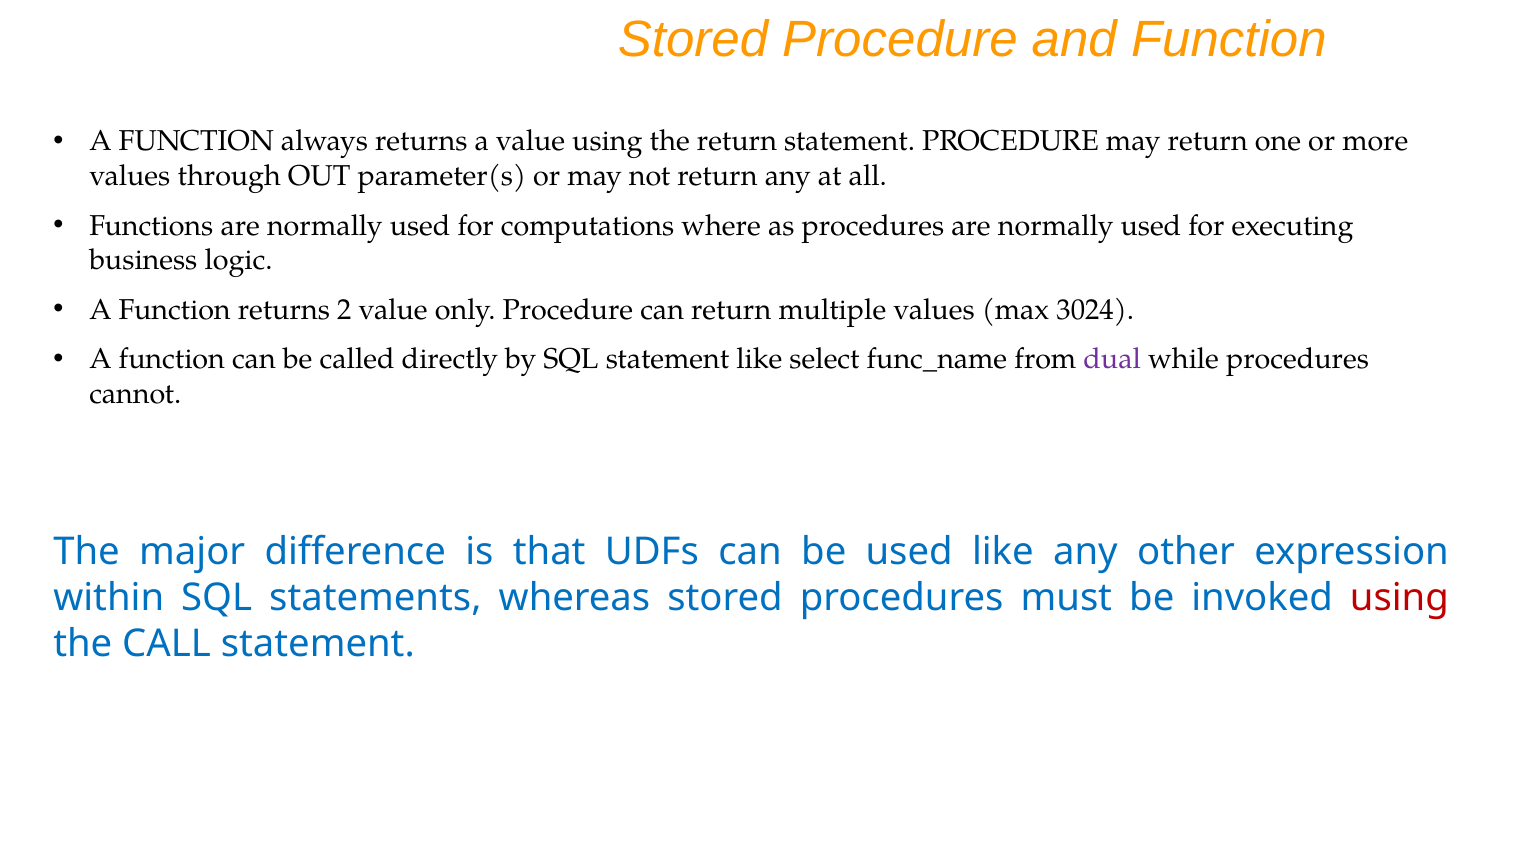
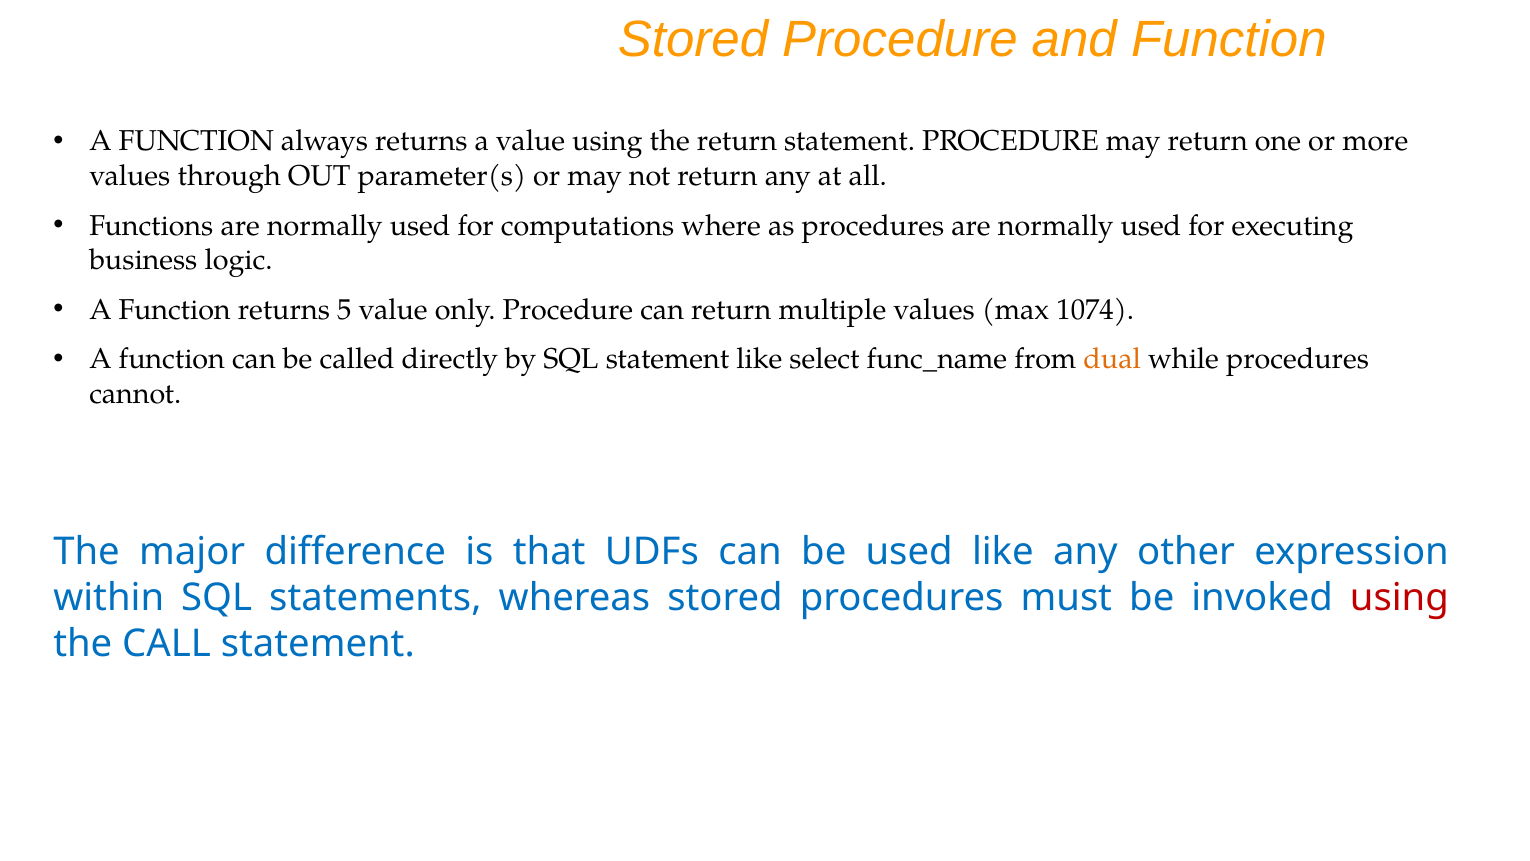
2: 2 -> 5 (344, 310)
3024: 3024 -> 1074 (1095, 310)
dual colour: purple -> orange (1112, 359)
